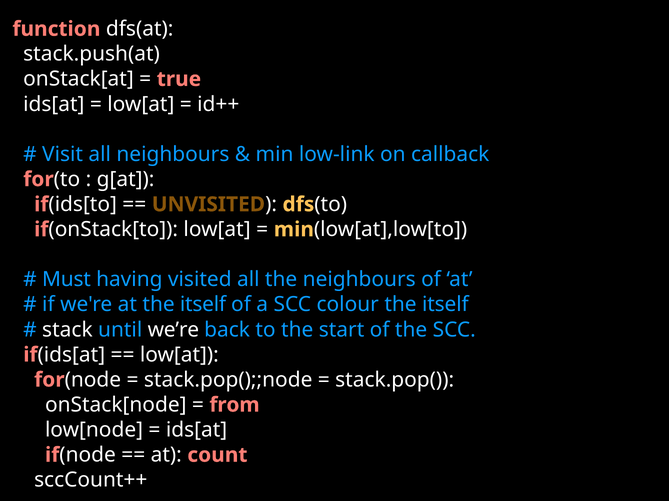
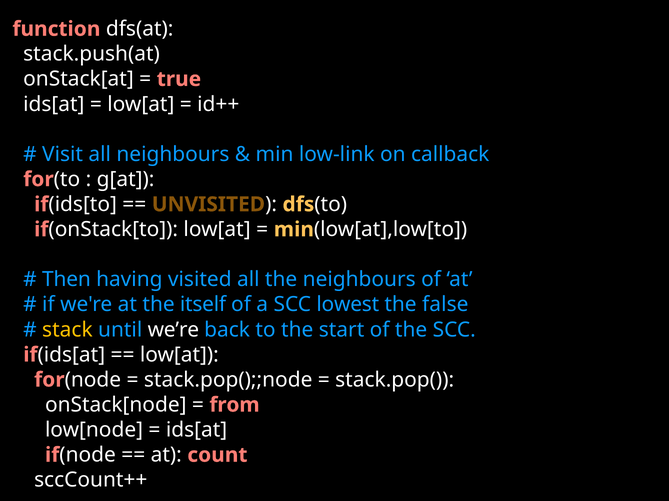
Must: Must -> Then (66, 280)
colour: colour -> lowest (348, 305)
itself: itself -> false (445, 305)
stack colour: white -> yellow (67, 330)
